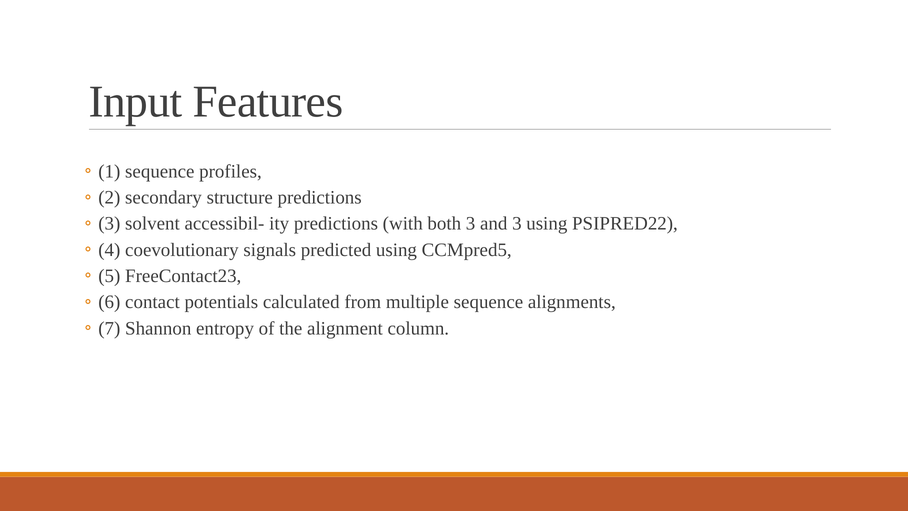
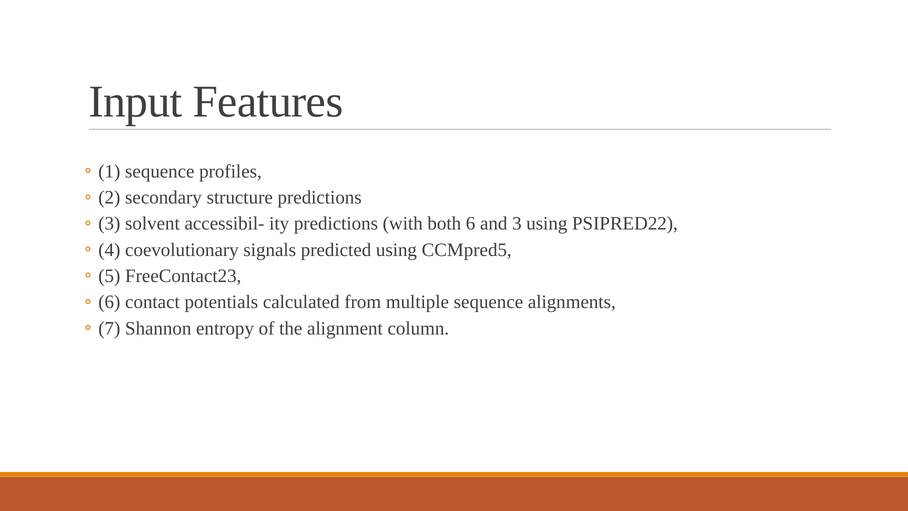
both 3: 3 -> 6 (471, 224)
